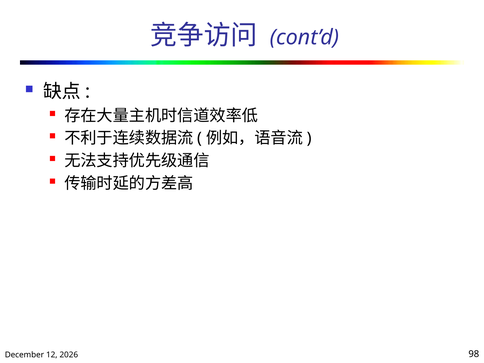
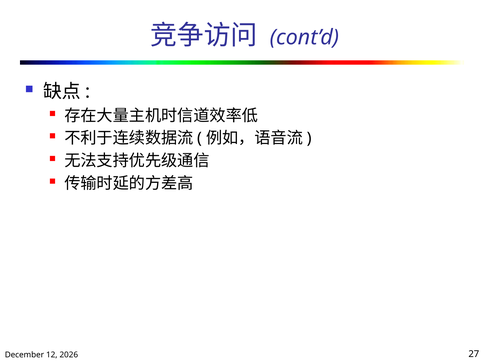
98: 98 -> 27 (474, 354)
